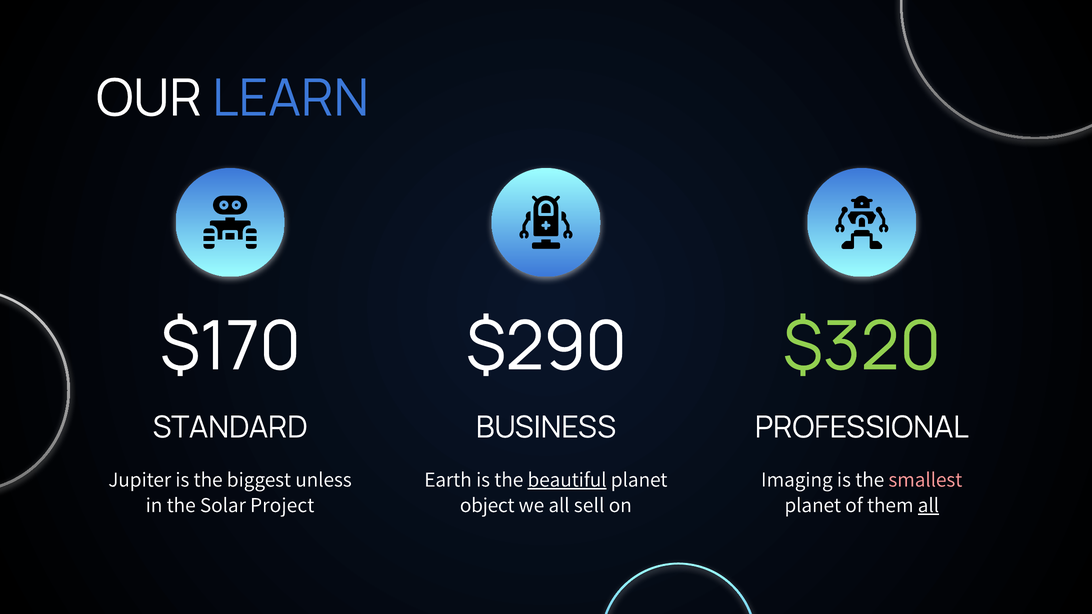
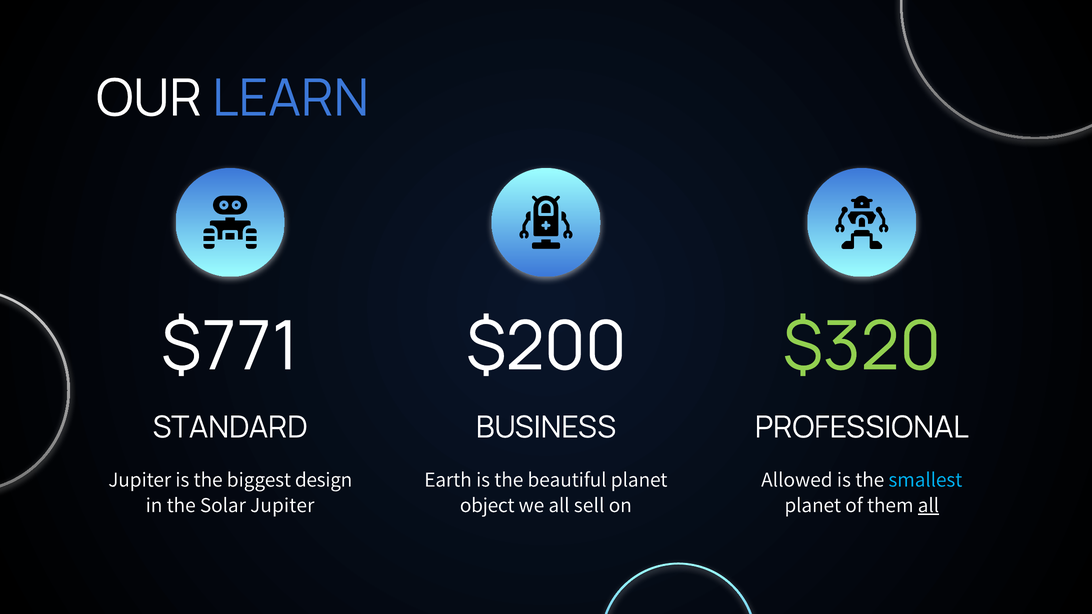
$170: $170 -> $771 (230, 347)
$290: $290 -> $200 (546, 347)
unless: unless -> design (324, 480)
beautiful underline: present -> none (567, 480)
Imaging: Imaging -> Allowed (797, 480)
smallest colour: pink -> light blue (925, 480)
Solar Project: Project -> Jupiter (282, 505)
